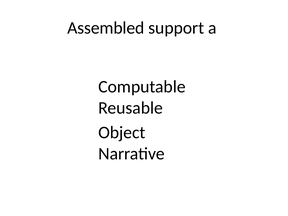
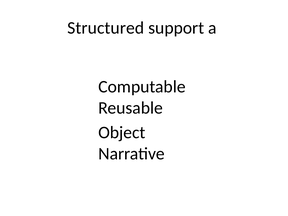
Assembled: Assembled -> Structured (106, 28)
